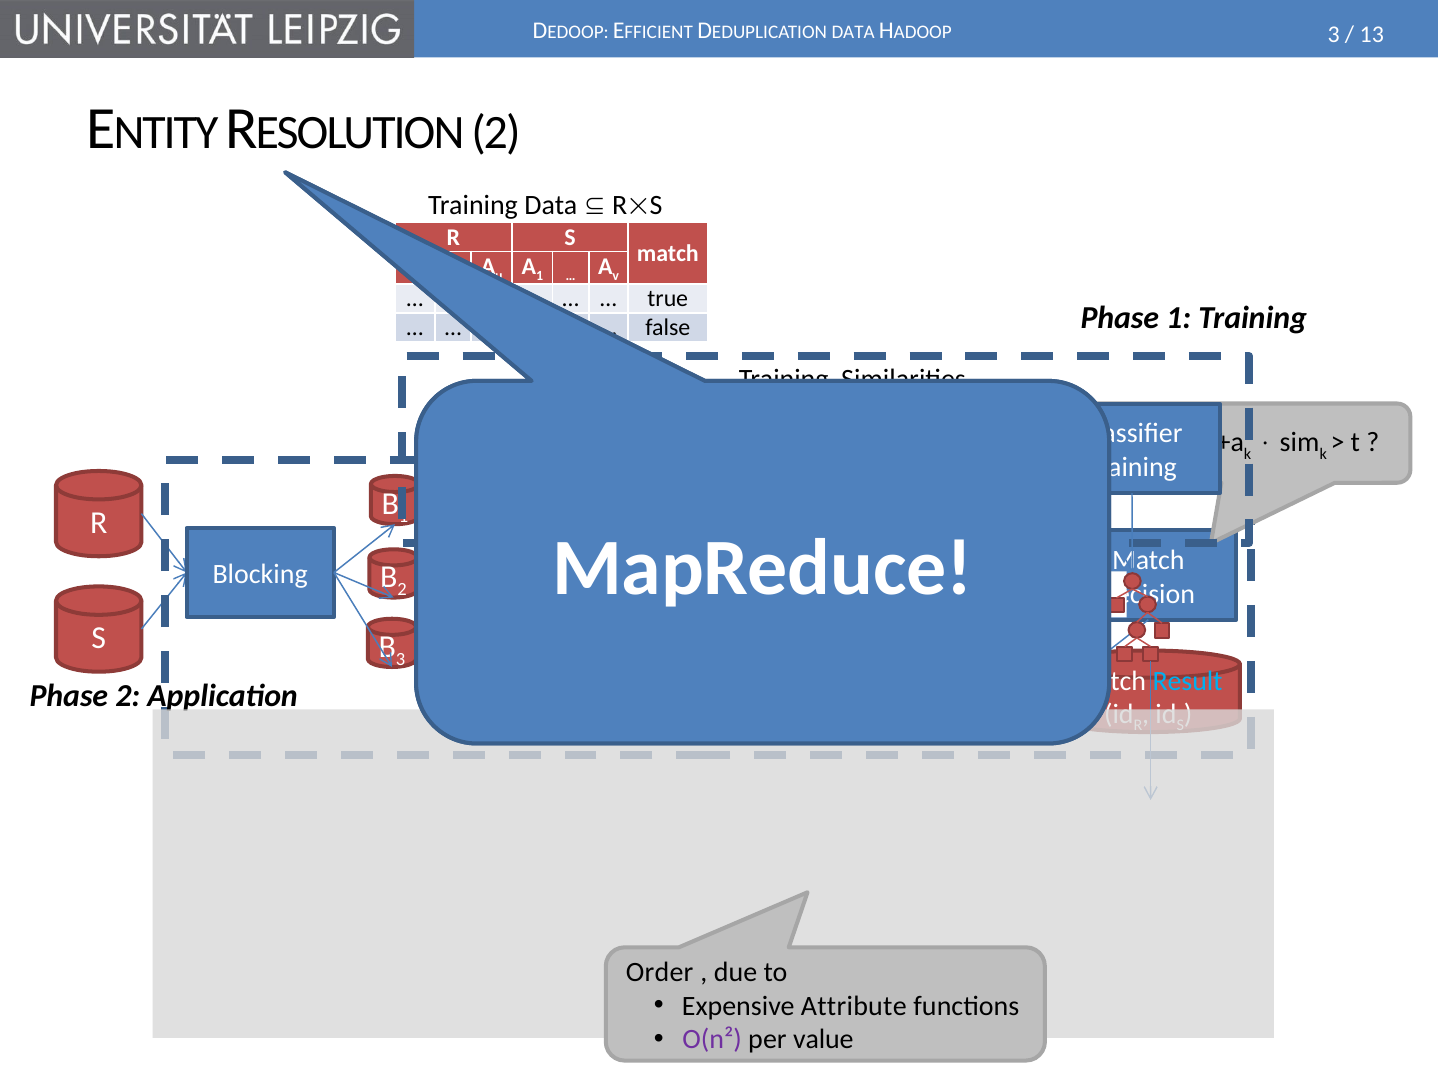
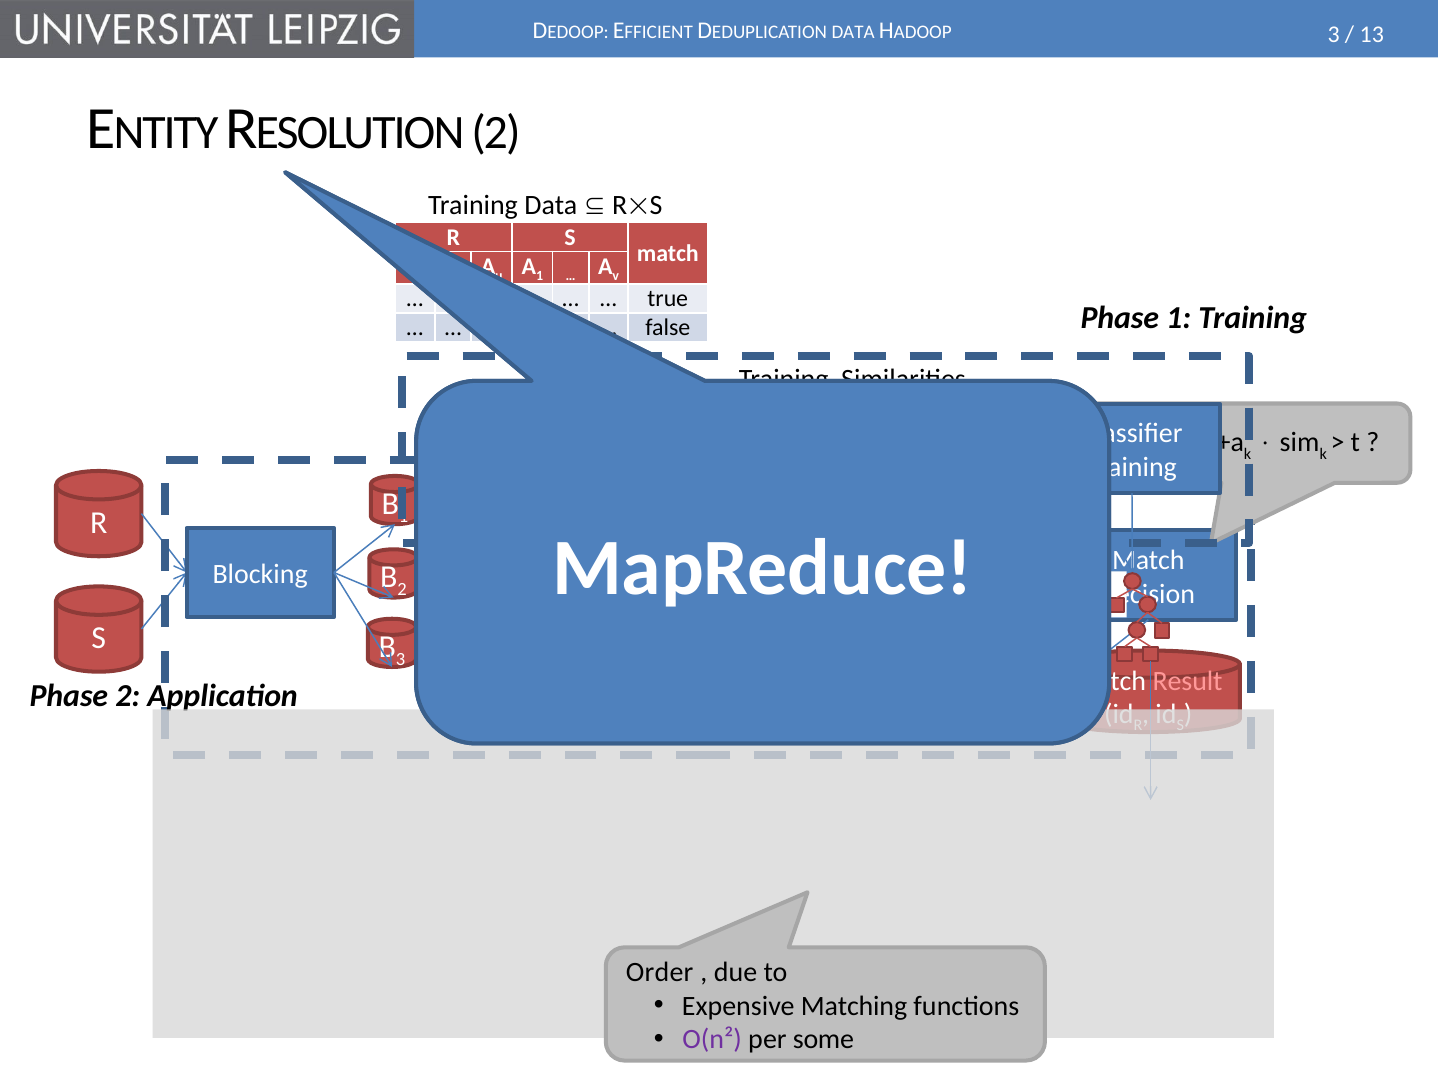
Result colour: light blue -> pink (1188, 681)
Attribute: Attribute -> Matching (854, 1005)
value: value -> some (823, 1039)
